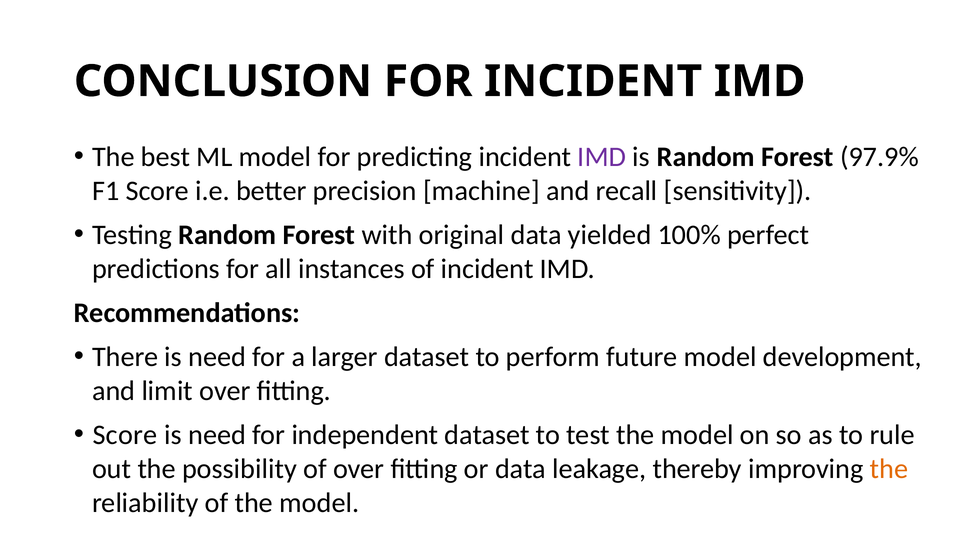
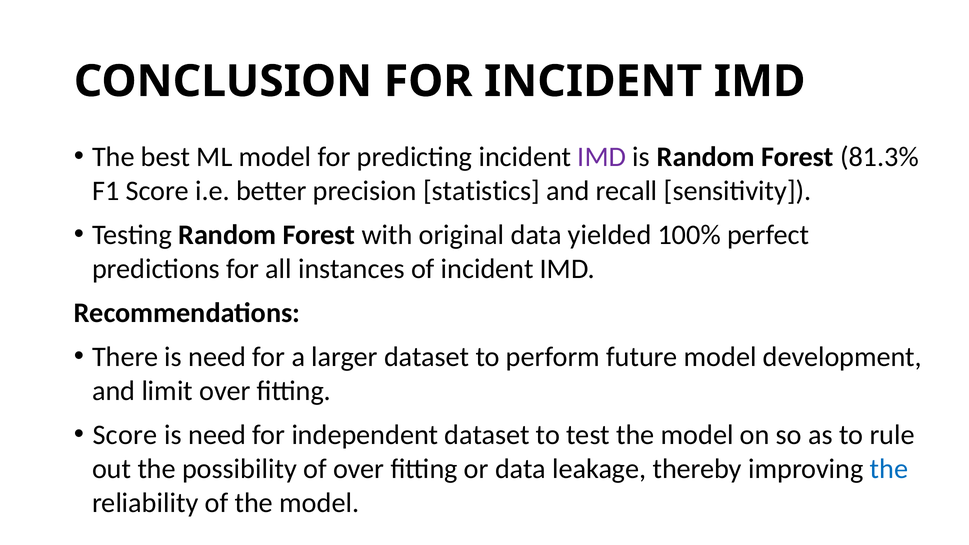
97.9%: 97.9% -> 81.3% (879, 157)
machine: machine -> statistics (481, 191)
the colour: orange -> blue (889, 469)
